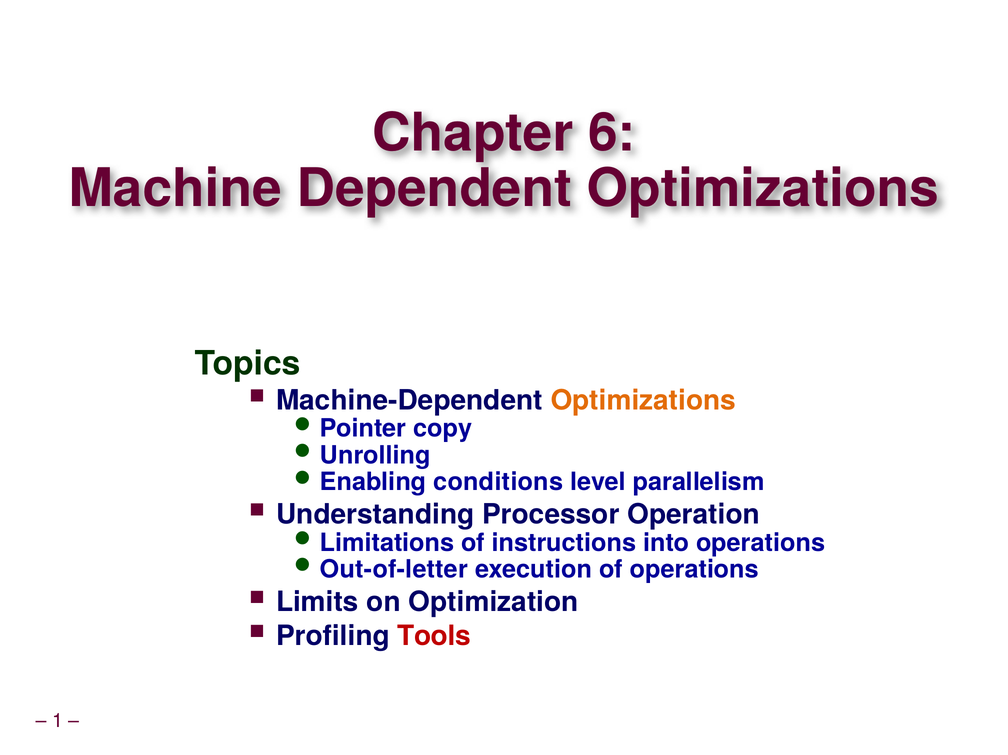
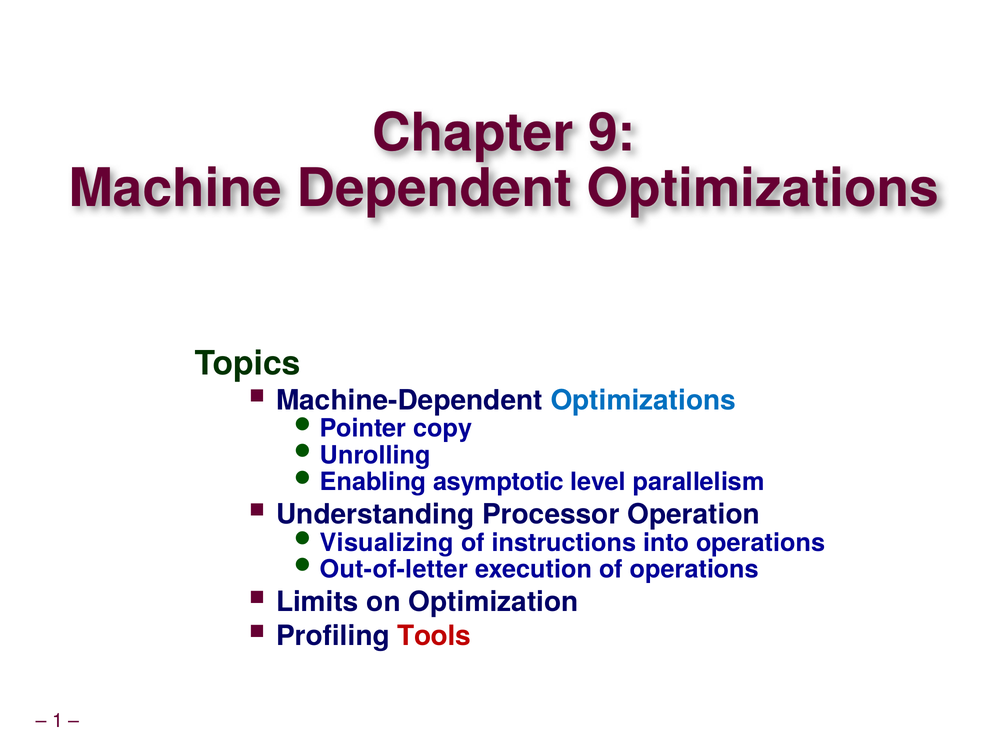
6: 6 -> 9 (612, 133)
Optimizations colour: orange -> blue (643, 401)
conditions: conditions -> asymptotic (499, 482)
Limitations: Limitations -> Visualizing (387, 543)
